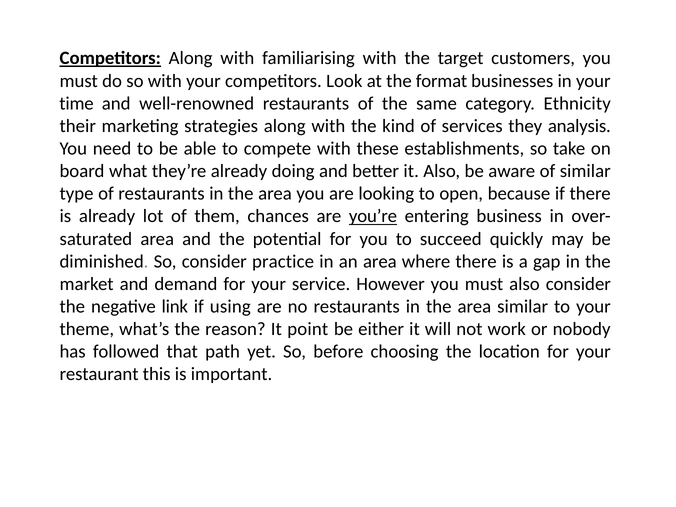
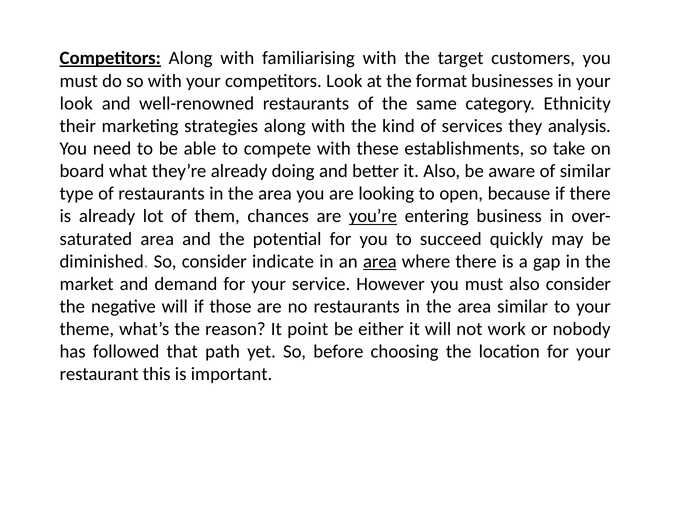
time: time -> look (76, 103)
practice: practice -> indicate (283, 261)
area underline: none -> present (380, 261)
negative link: link -> will (175, 307)
using: using -> those (230, 307)
